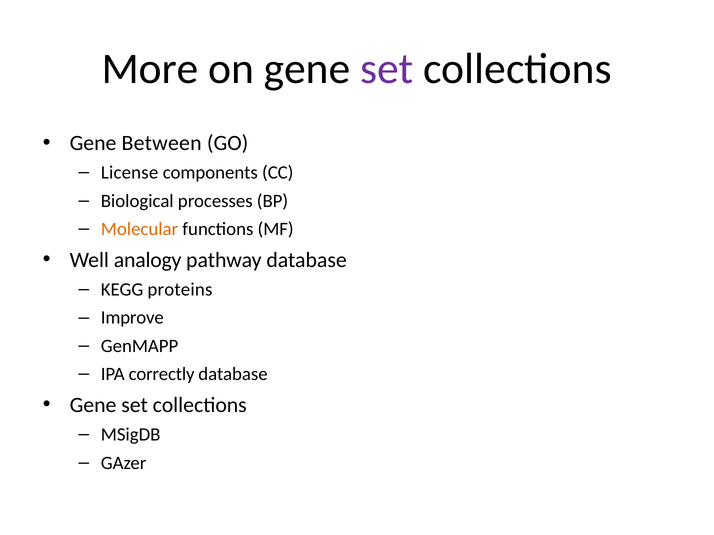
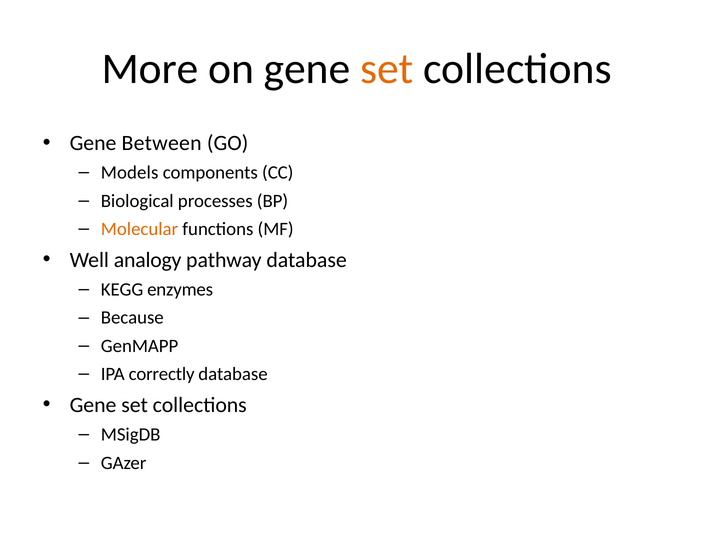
set colour: purple -> orange (387, 69)
License: License -> Models (130, 173)
proteins: proteins -> enzymes (180, 290)
Improve: Improve -> Because (132, 318)
